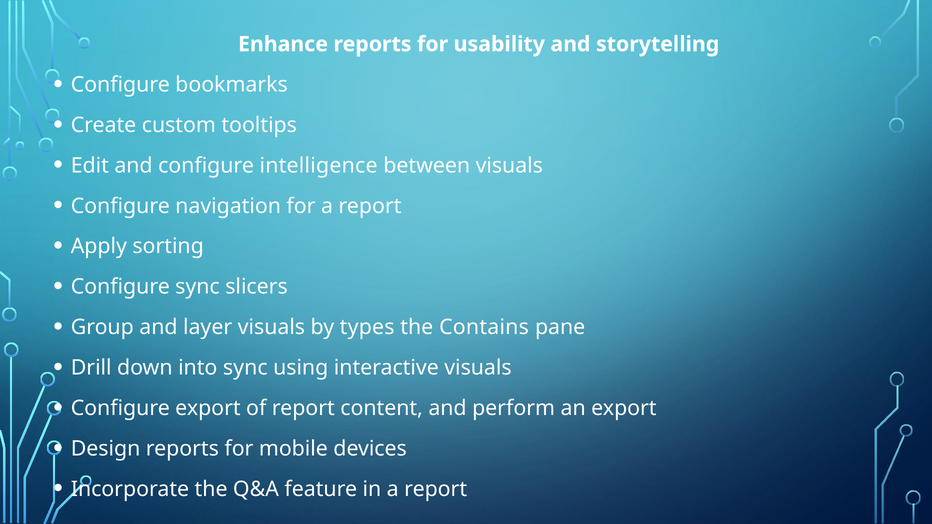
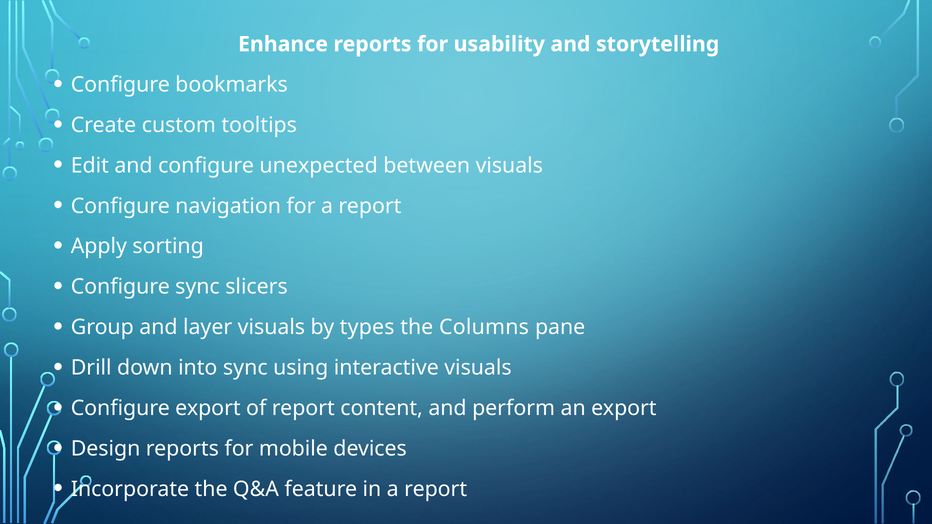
intelligence: intelligence -> unexpected (319, 166)
Contains: Contains -> Columns (484, 327)
